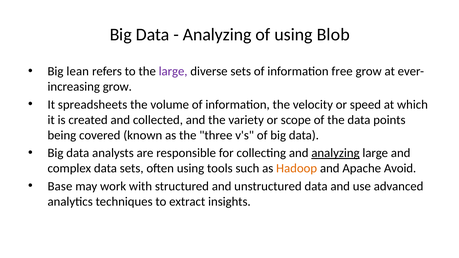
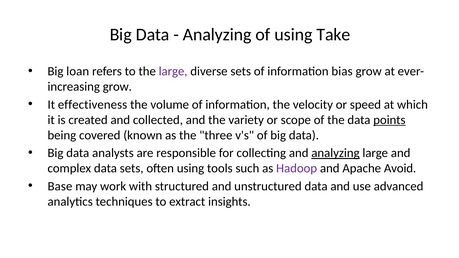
Blob: Blob -> Take (333, 34)
lean: lean -> loan (78, 71)
free: free -> bias (342, 71)
spreadsheets: spreadsheets -> effectiveness (93, 105)
points underline: none -> present (389, 120)
Hadoop colour: orange -> purple (297, 168)
